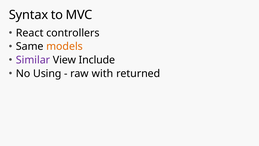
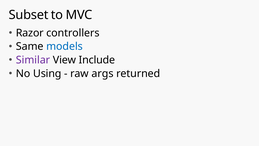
Syntax: Syntax -> Subset (29, 15)
React: React -> Razor (30, 33)
models colour: orange -> blue (65, 46)
with: with -> args (102, 73)
